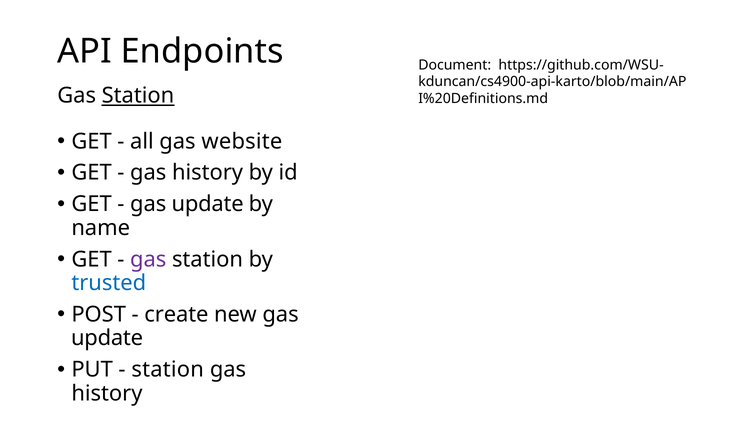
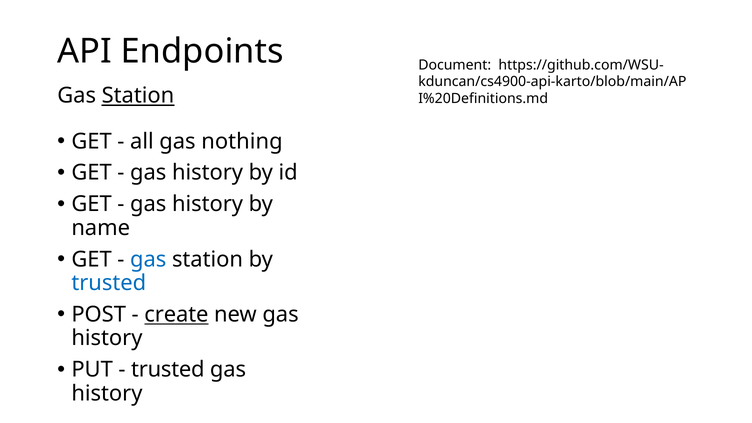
website: website -> nothing (242, 141)
update: update -> history (208, 204)
gas colour: purple -> blue (148, 259)
create underline: none -> present (176, 315)
update: update -> history (107, 338)
station: station -> trusted (168, 370)
